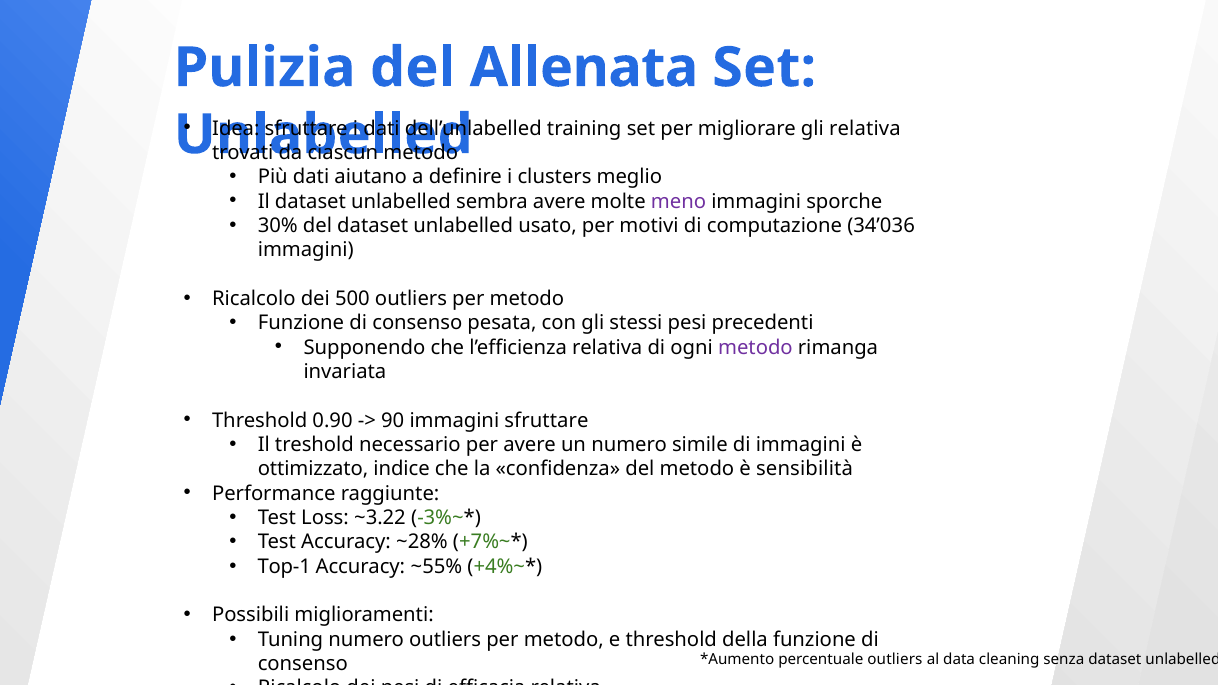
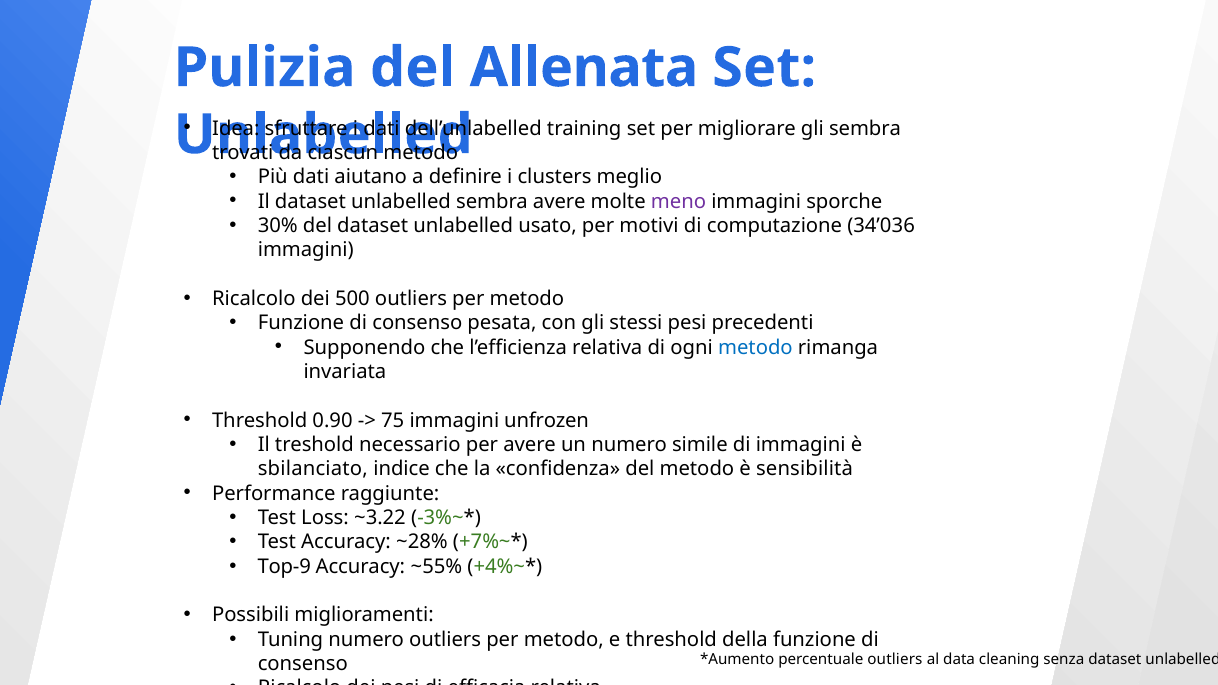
gli relativa: relativa -> sembra (865, 128)
metodo colour: purple -> blue (755, 347)
90: 90 -> 75 (393, 421)
immagini sfruttare: sfruttare -> unfrozen (547, 421)
ottimizzato: ottimizzato -> sbilanciato (313, 469)
Top-1: Top-1 -> Top-9 (284, 567)
